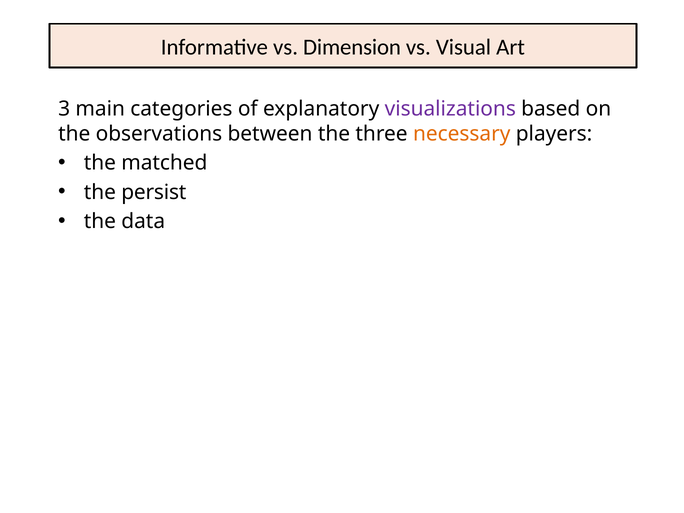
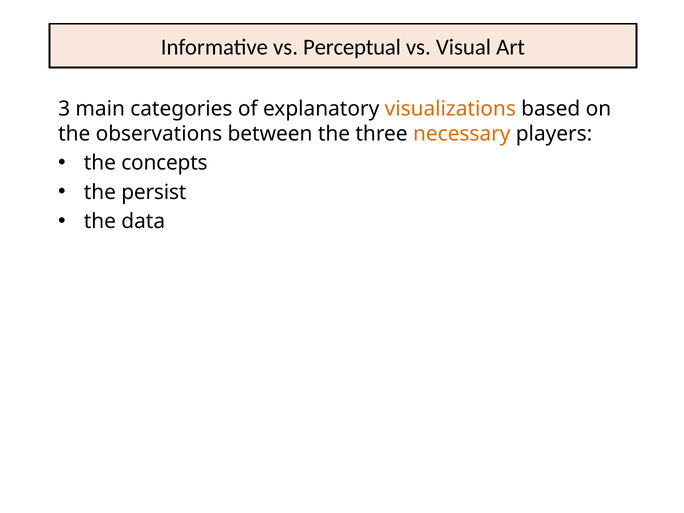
Dimension: Dimension -> Perceptual (352, 47)
visualizations colour: purple -> orange (450, 109)
matched: matched -> concepts (164, 163)
